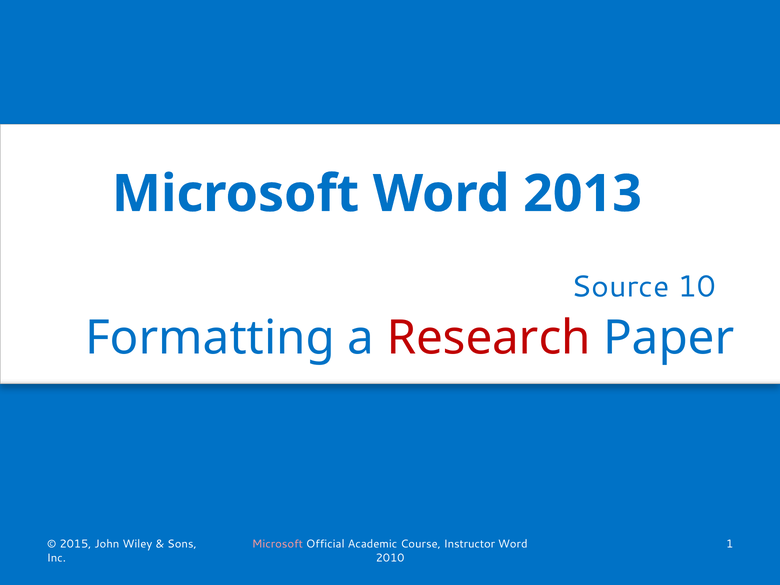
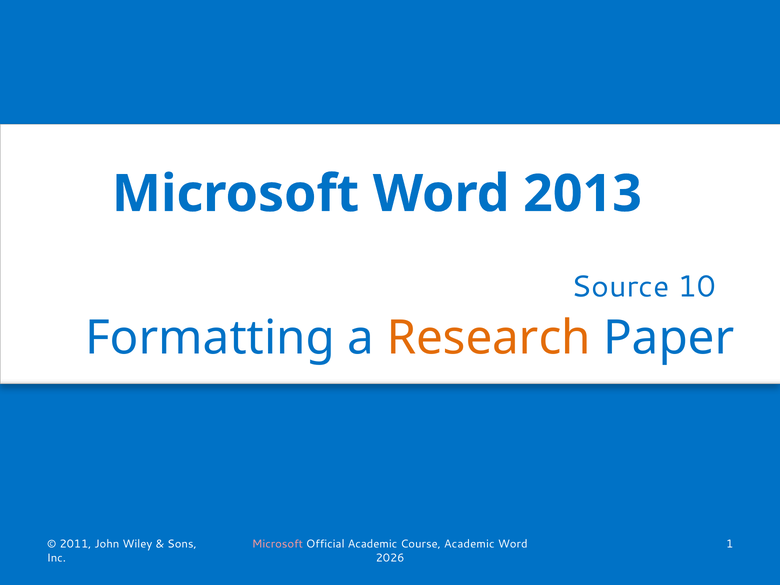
Research colour: red -> orange (489, 338)
2015: 2015 -> 2011 (75, 544)
Course Instructor: Instructor -> Academic (469, 544)
2010: 2010 -> 2026 (390, 558)
